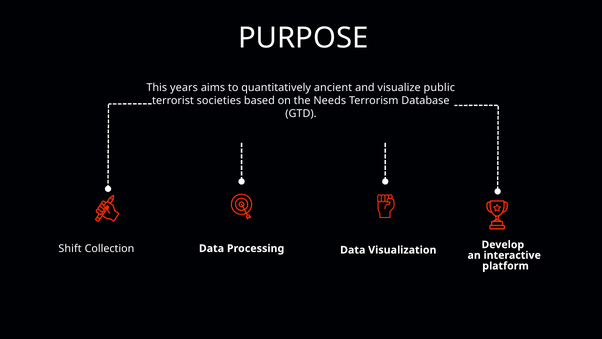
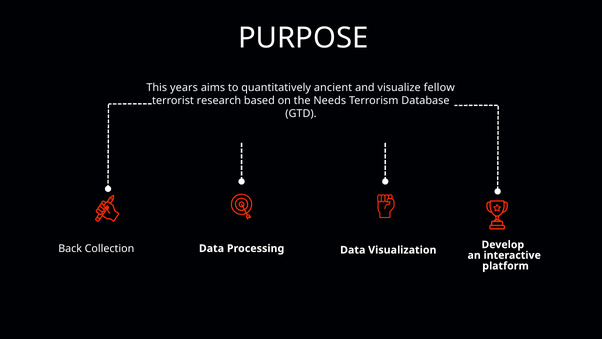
public: public -> fellow (439, 88)
societies: societies -> research (219, 100)
Shift: Shift -> Back (70, 249)
